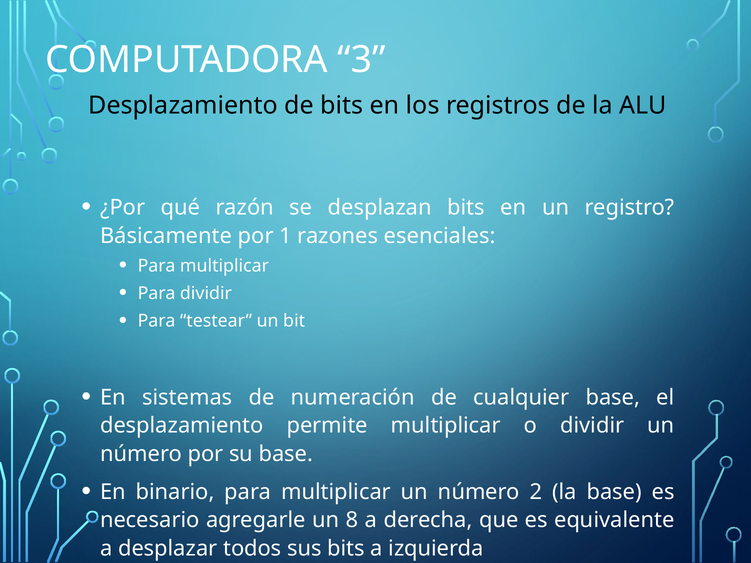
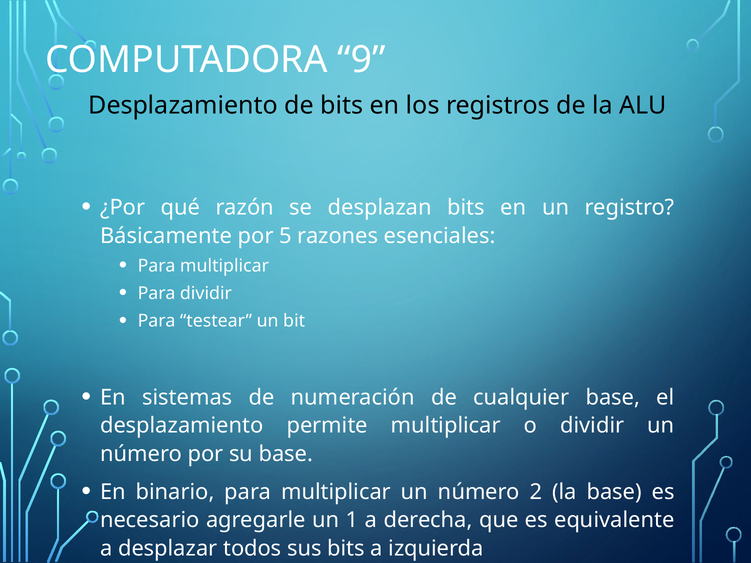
3: 3 -> 9 (362, 60)
1: 1 -> 5 (286, 236)
8: 8 -> 1 (352, 520)
